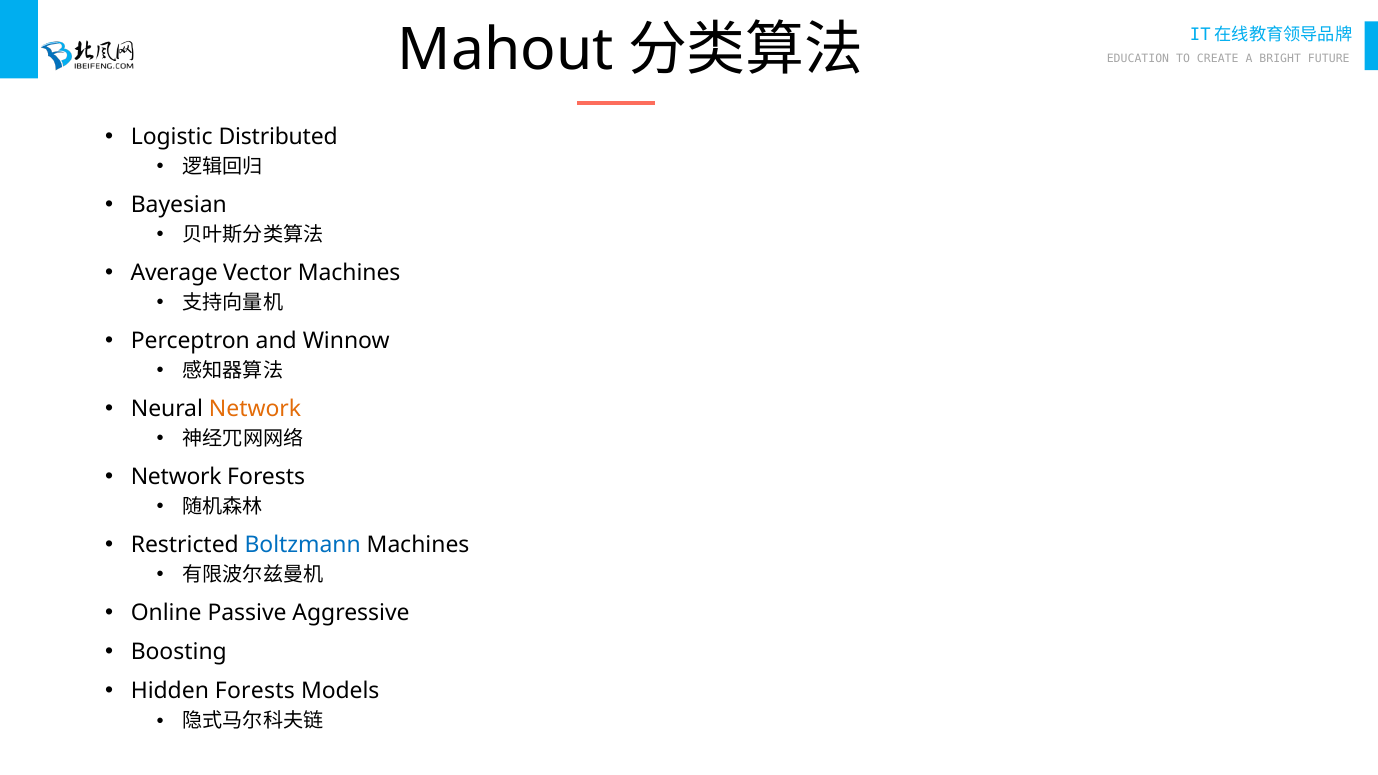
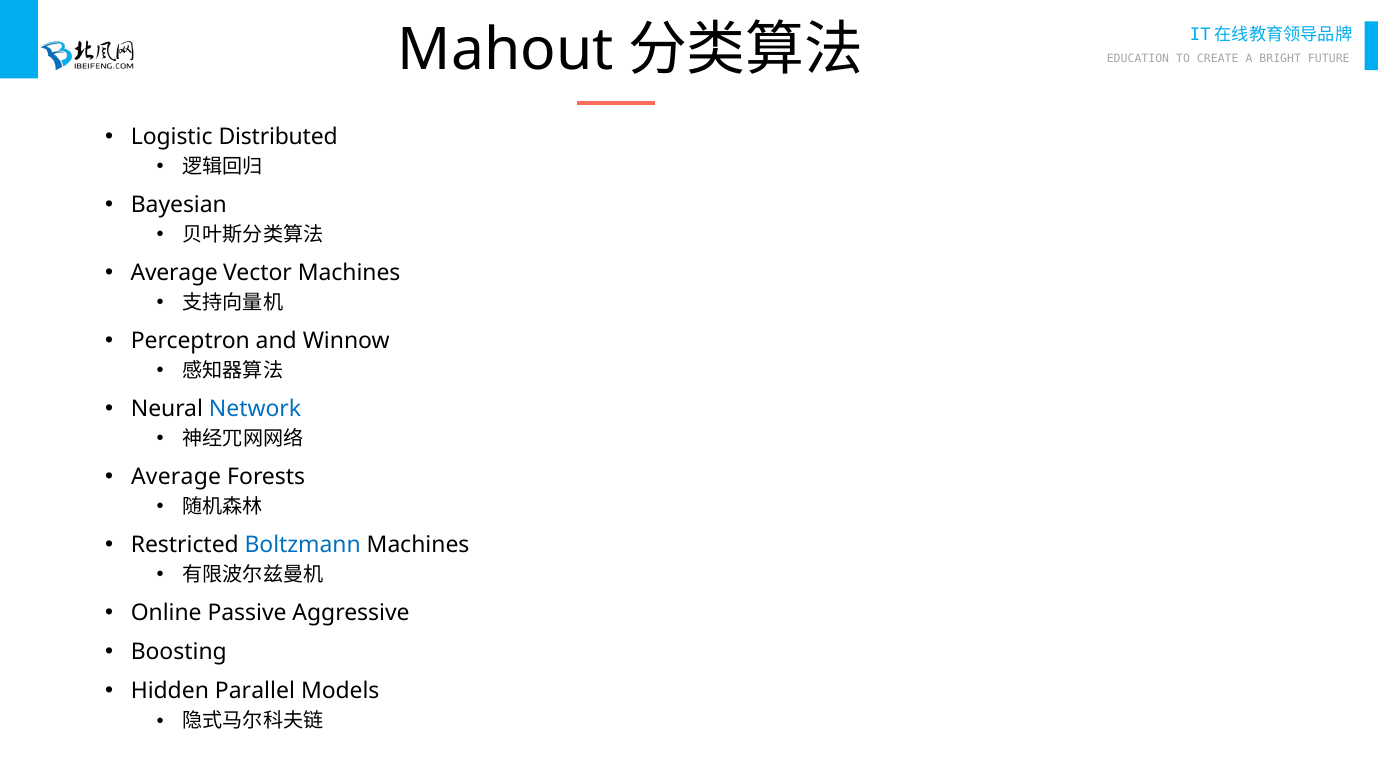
Network colour: orange -> blue (255, 409)
Network: Network -> Average (176, 477)
Hidden Forests: Forests -> Parallel (255, 691)
